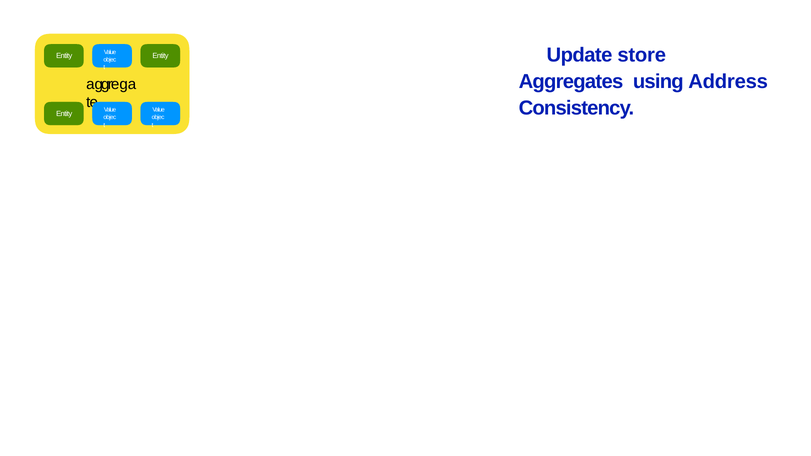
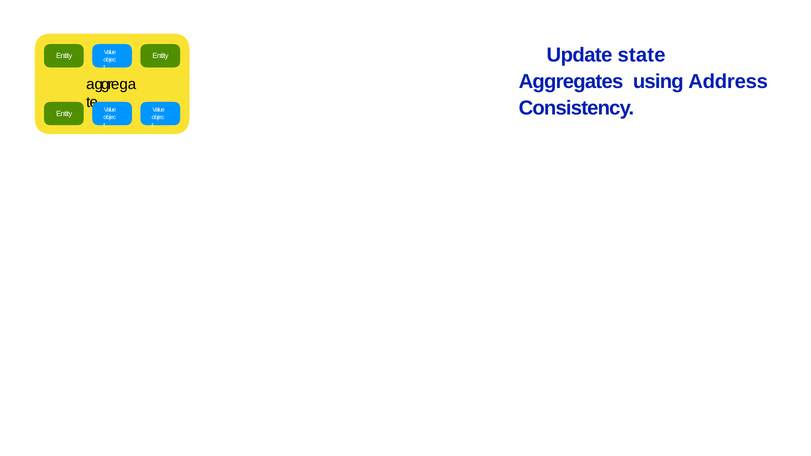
store: store -> state (642, 55)
